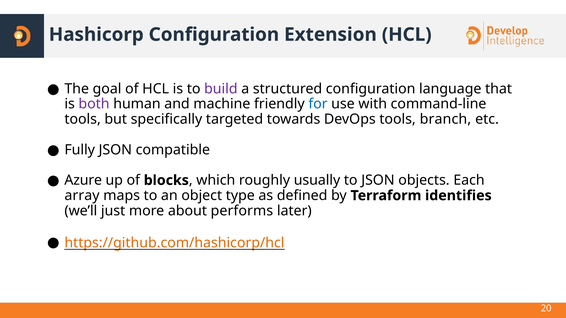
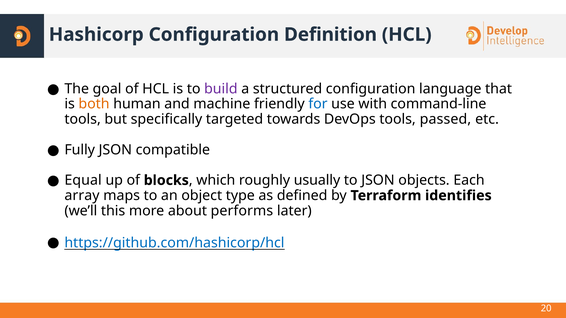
Extension: Extension -> Definition (331, 35)
both colour: purple -> orange (94, 104)
branch: branch -> passed (445, 119)
Azure: Azure -> Equal (83, 181)
just: just -> this (113, 211)
https://github.com/hashicorp/hcl colour: orange -> blue (174, 243)
